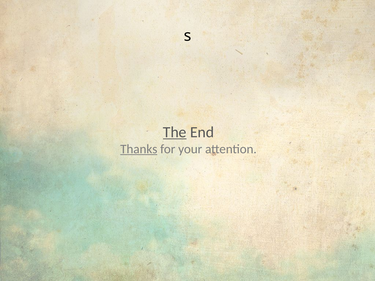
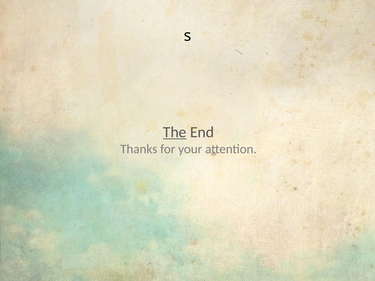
Thanks underline: present -> none (139, 149)
